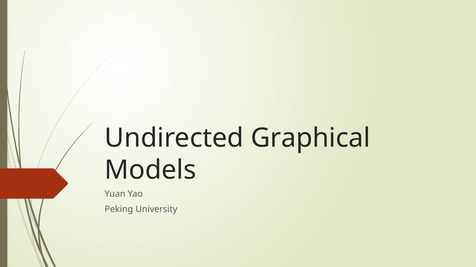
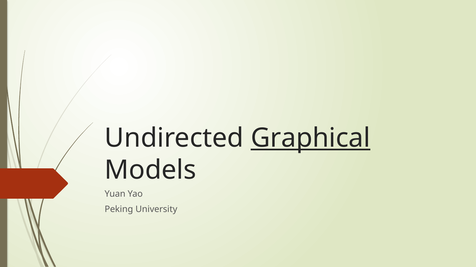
Graphical underline: none -> present (311, 138)
